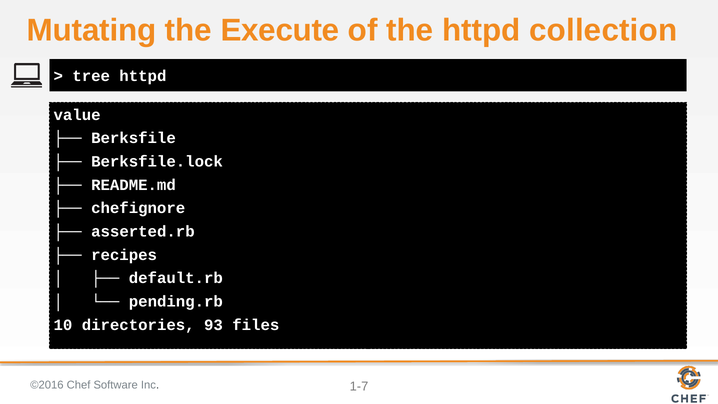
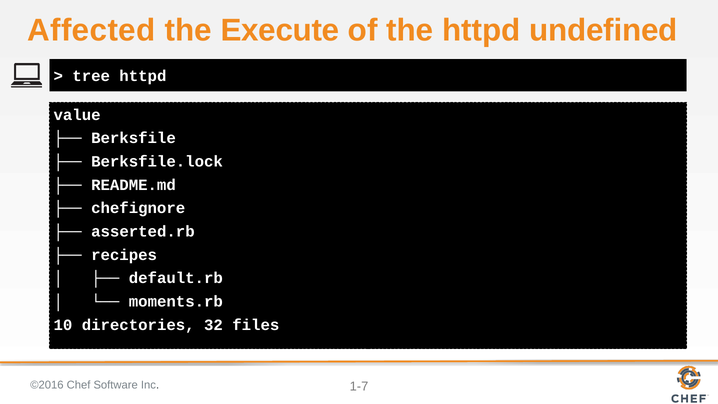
Mutating: Mutating -> Affected (91, 30)
collection: collection -> undefined (603, 30)
pending.rb: pending.rb -> moments.rb (176, 302)
93: 93 -> 32 (213, 325)
